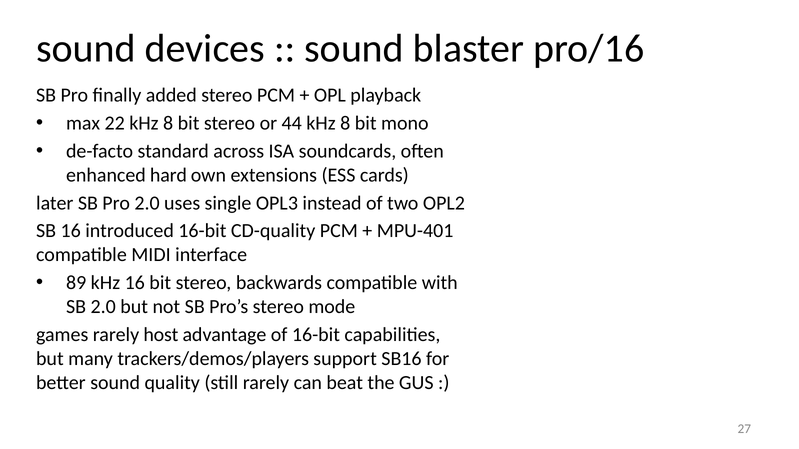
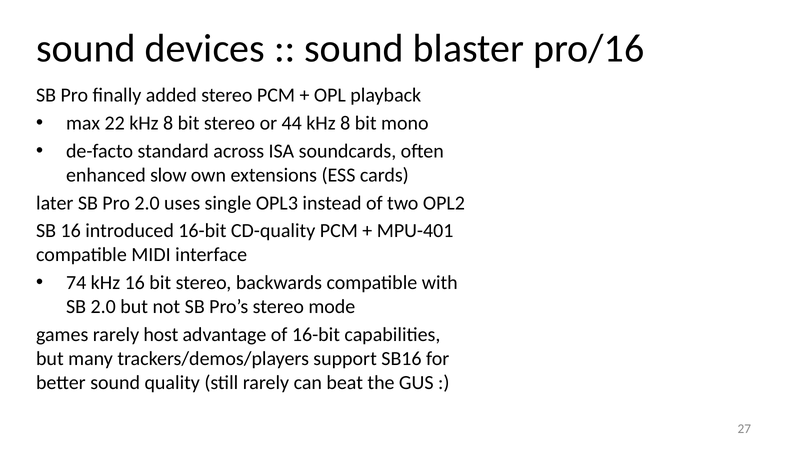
hard: hard -> slow (168, 175)
89: 89 -> 74 (76, 283)
